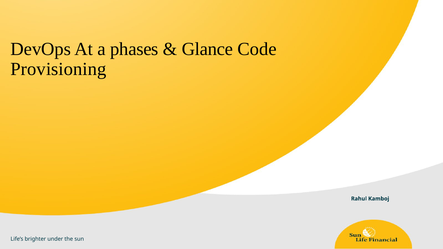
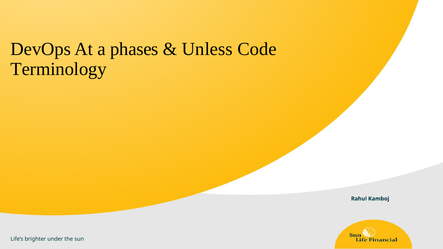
Glance: Glance -> Unless (207, 49)
Provisioning: Provisioning -> Terminology (59, 69)
